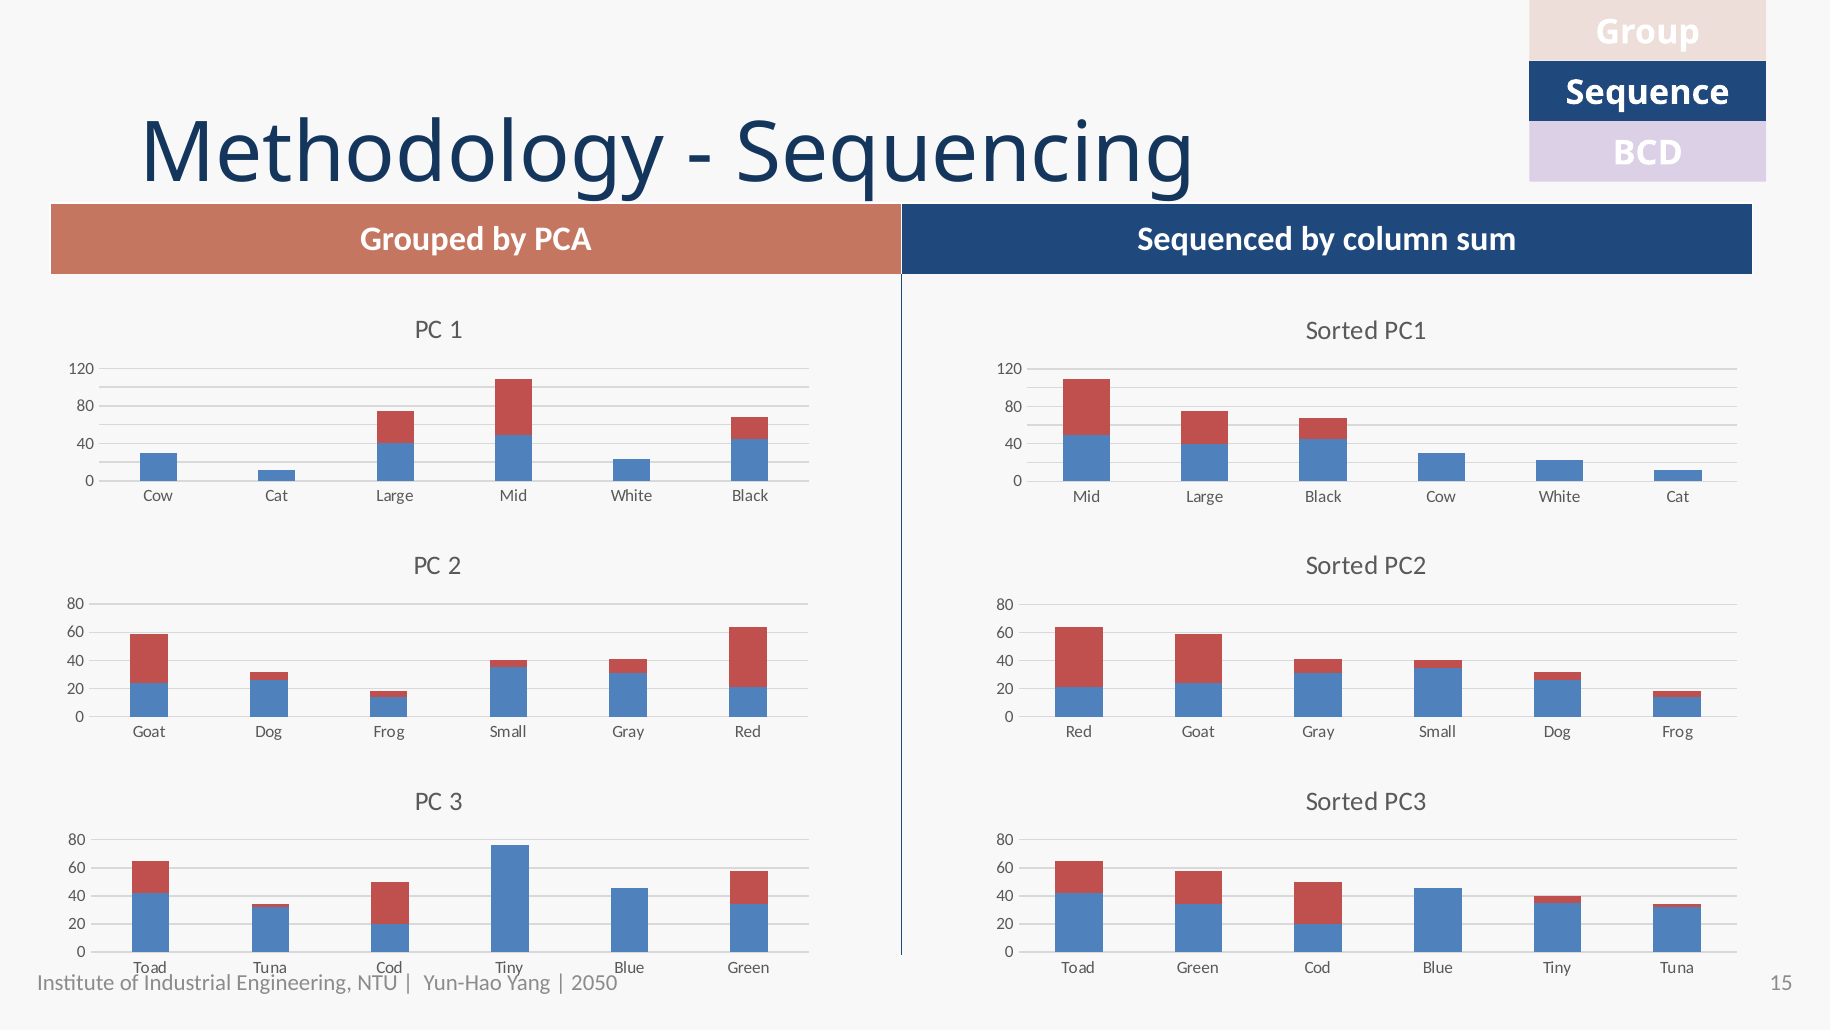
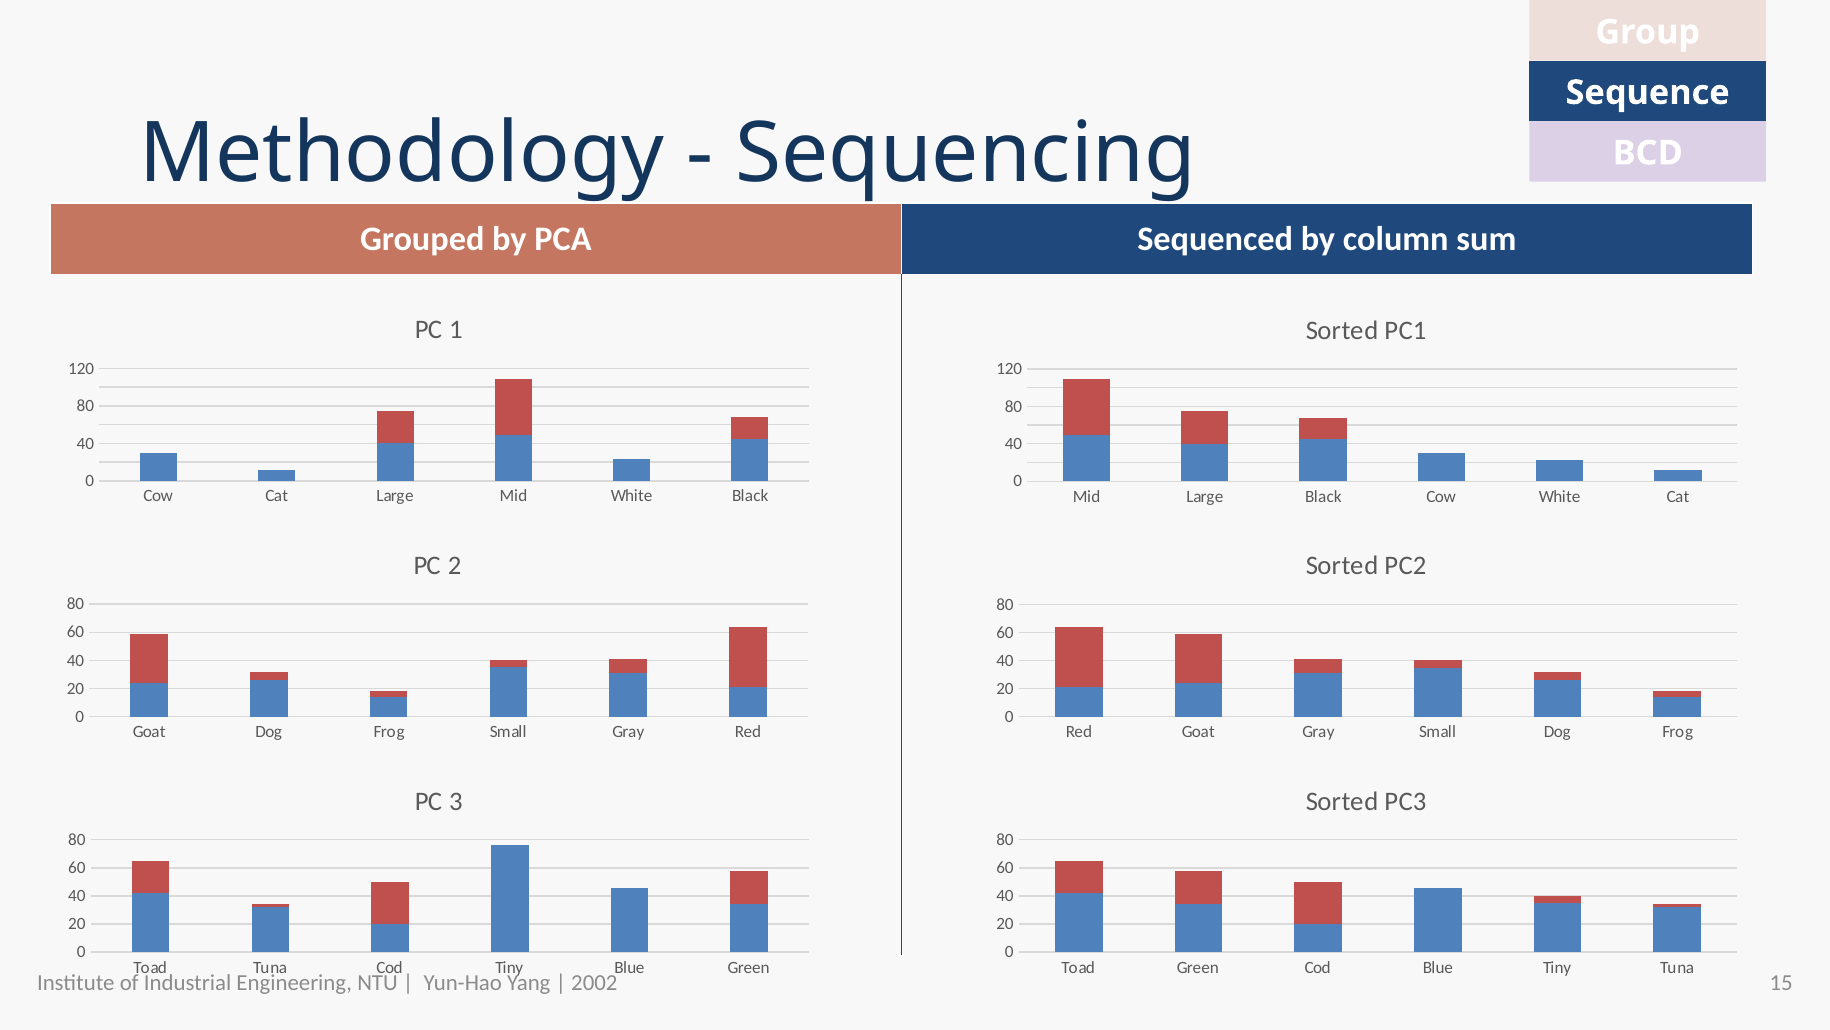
2050: 2050 -> 2002 (594, 983)
